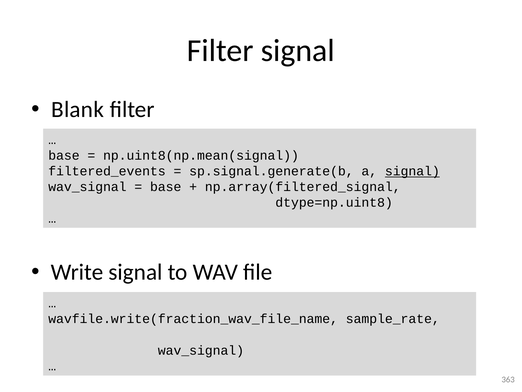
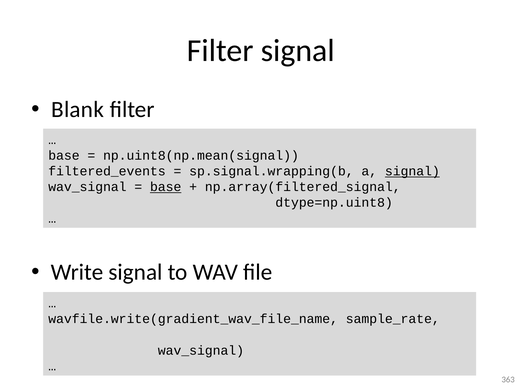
sp.signal.generate(b: sp.signal.generate(b -> sp.signal.wrapping(b (271, 171)
base underline: none -> present (166, 187)
wavfile.write(fraction_wav_file_name: wavfile.write(fraction_wav_file_name -> wavfile.write(gradient_wav_file_name (193, 319)
